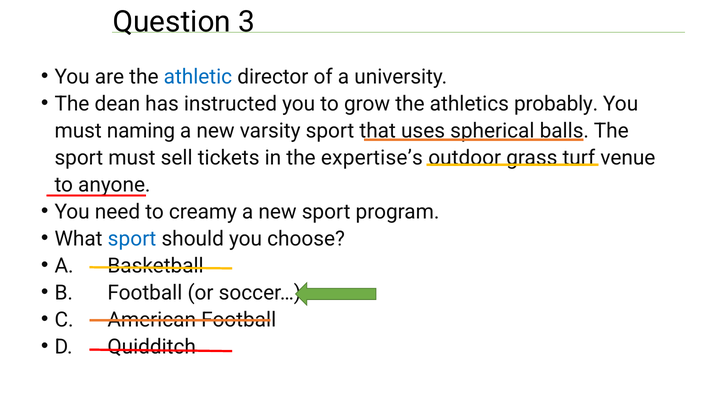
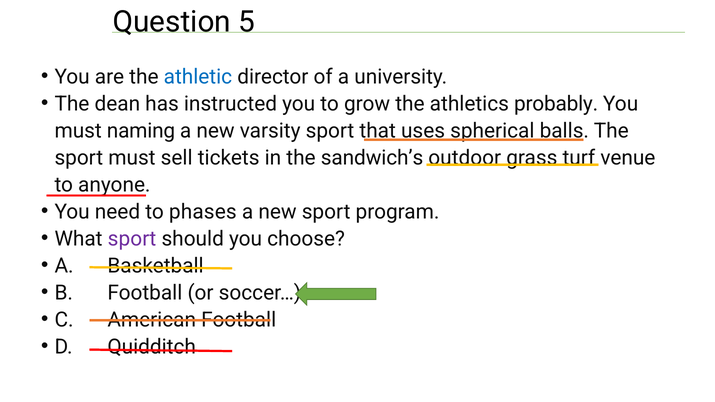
3: 3 -> 5 (247, 22)
expertise’s: expertise’s -> sandwich’s (372, 158)
creamy: creamy -> phases (203, 212)
sport colour: blue -> purple (132, 239)
